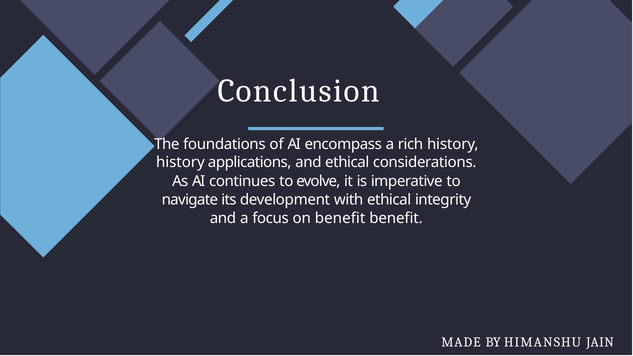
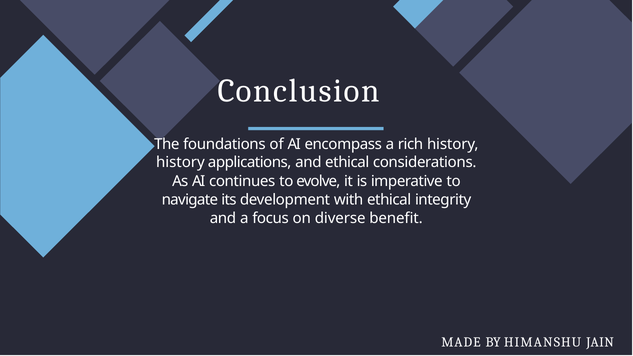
on beneﬁt: beneﬁt -> diverse (340, 218)
